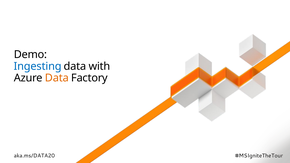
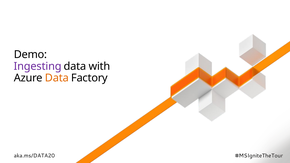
Ingesting colour: blue -> purple (38, 66)
